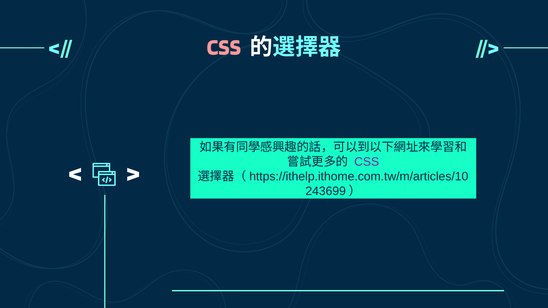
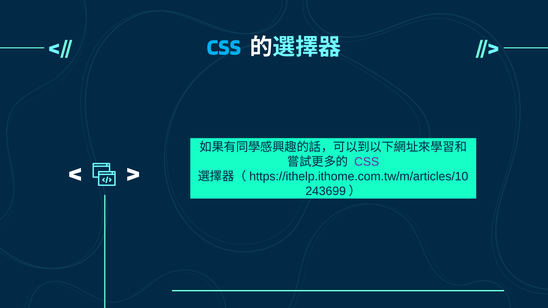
CSS colour: pink -> light blue (224, 47)
